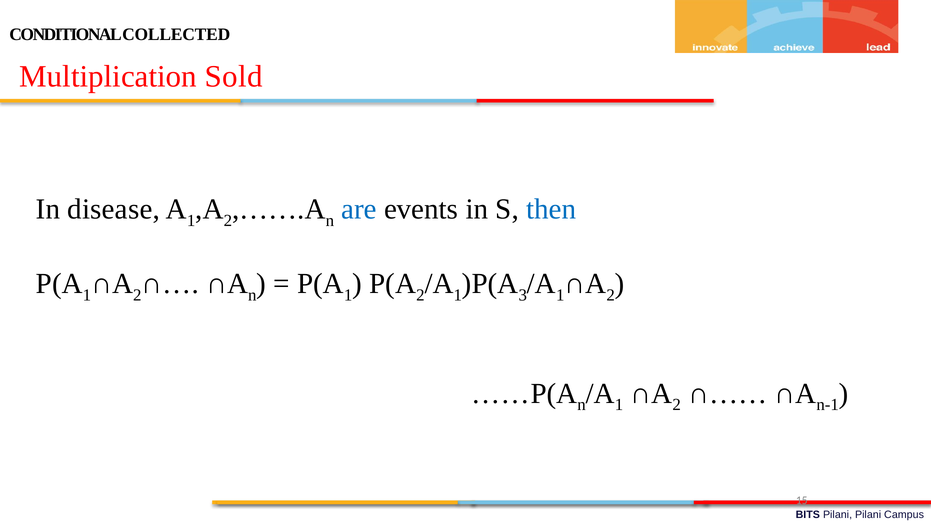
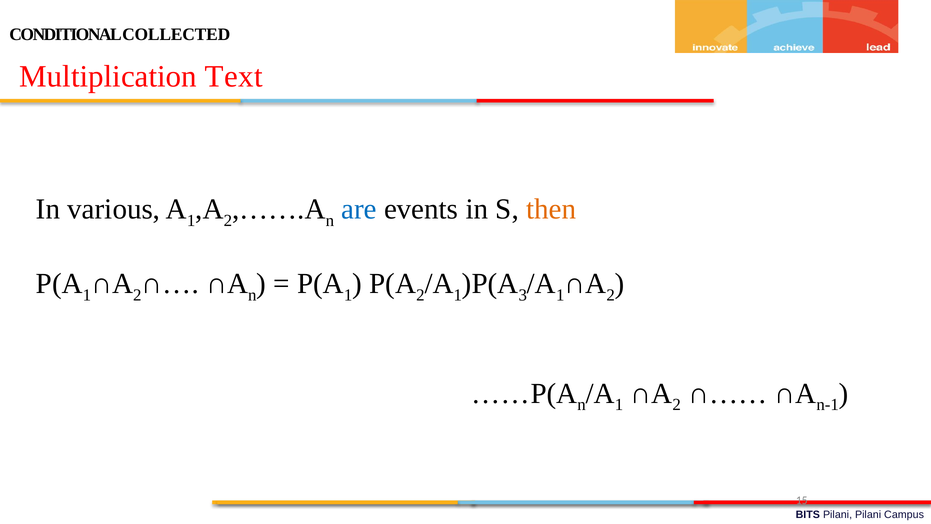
Sold: Sold -> Text (234, 77)
disease: disease -> various (114, 209)
then colour: blue -> orange (551, 209)
